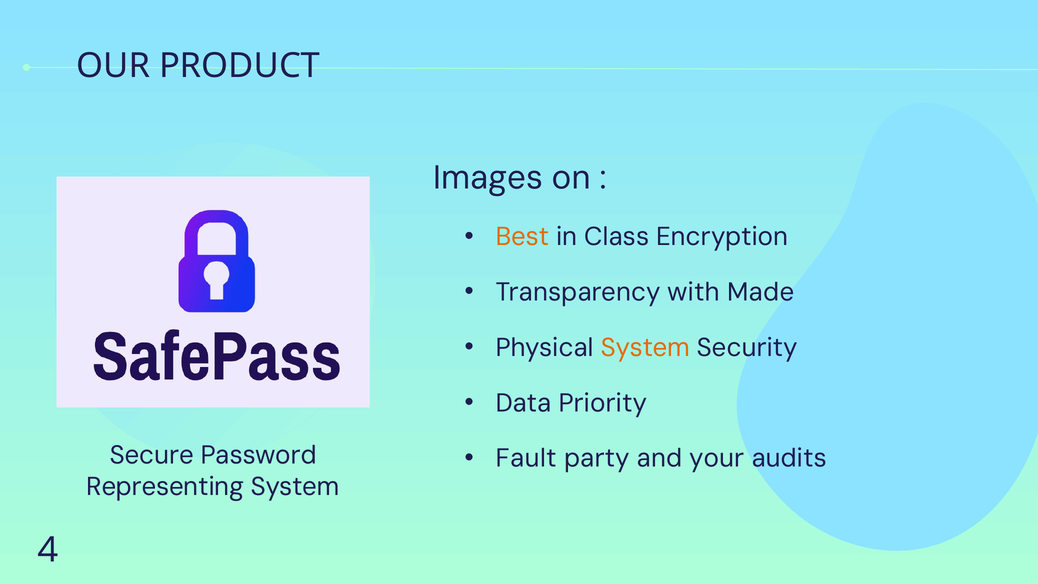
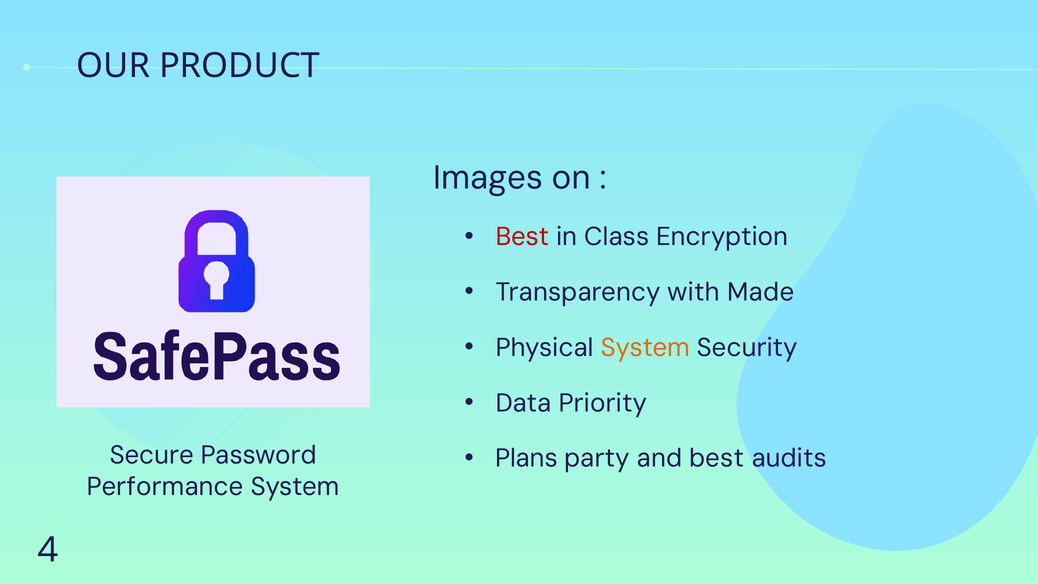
Best colour: orange -> red (522, 237)
Fault: Fault -> Plans (527, 458)
and your: your -> best (717, 458)
Representing: Representing -> Performance (165, 486)
